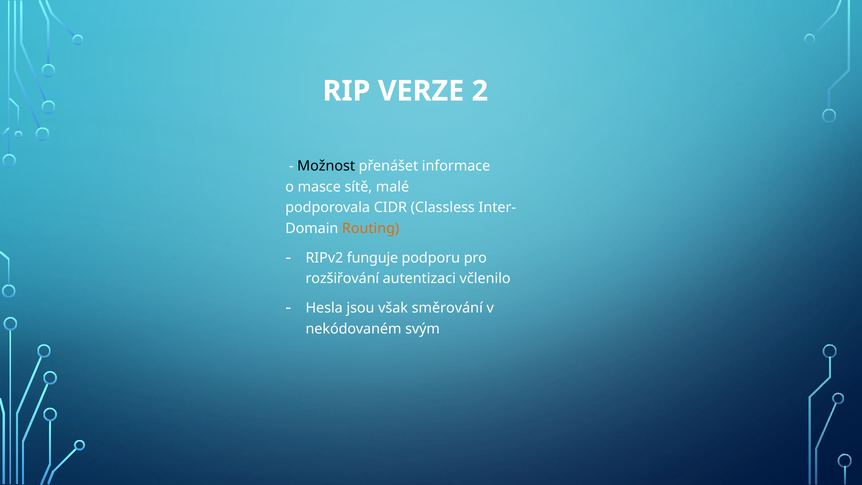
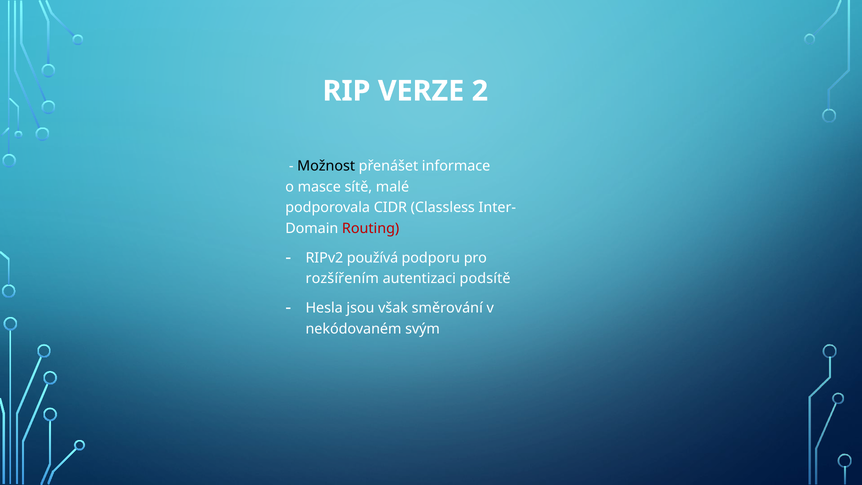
Routing colour: orange -> red (371, 228)
funguje: funguje -> používá (373, 258)
rozšiřování: rozšiřování -> rozšířením (342, 279)
včlenilo: včlenilo -> podsítě (485, 279)
